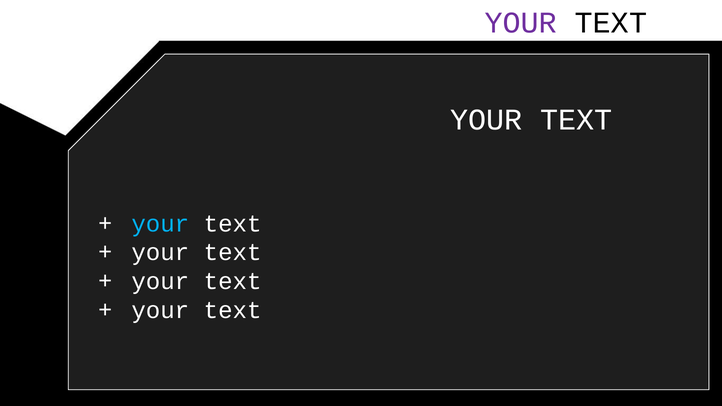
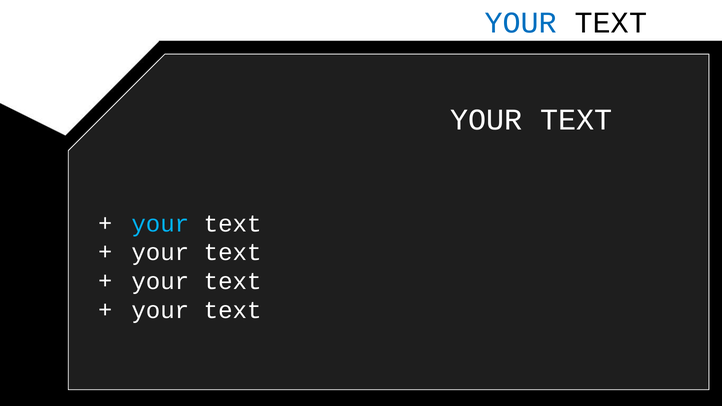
YOUR colour: purple -> blue (521, 23)
